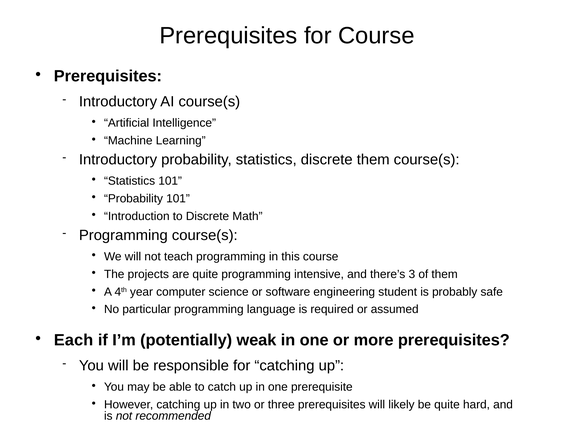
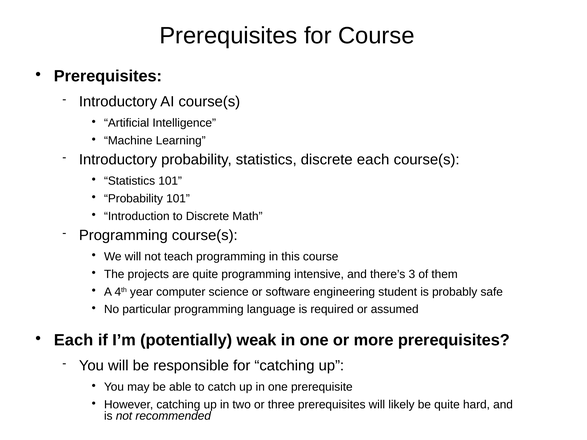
discrete them: them -> each (373, 160)
